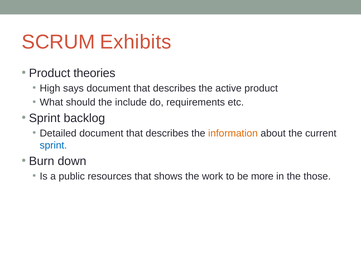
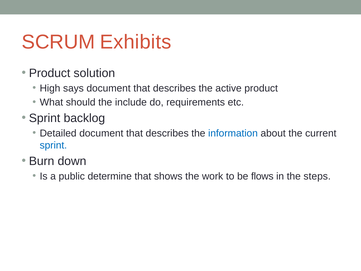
theories: theories -> solution (94, 73)
information colour: orange -> blue (233, 133)
resources: resources -> determine (110, 176)
more: more -> flows (262, 176)
those: those -> steps (317, 176)
